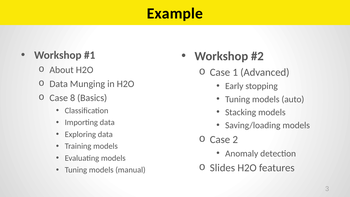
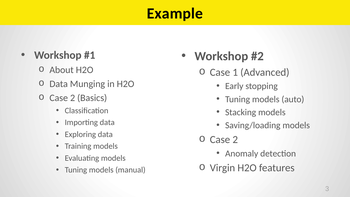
8: 8 -> 2 (73, 98)
Slides: Slides -> Virgin (222, 168)
